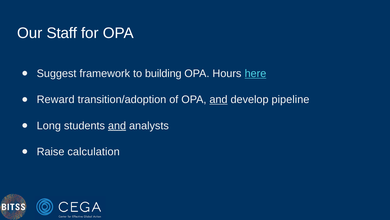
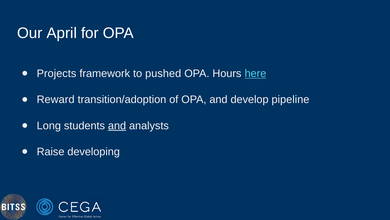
Staff: Staff -> April (62, 33)
Suggest: Suggest -> Projects (57, 73)
building: building -> pushed (163, 73)
and underline: present -> none (218, 99)
calculation: calculation -> developing (94, 151)
